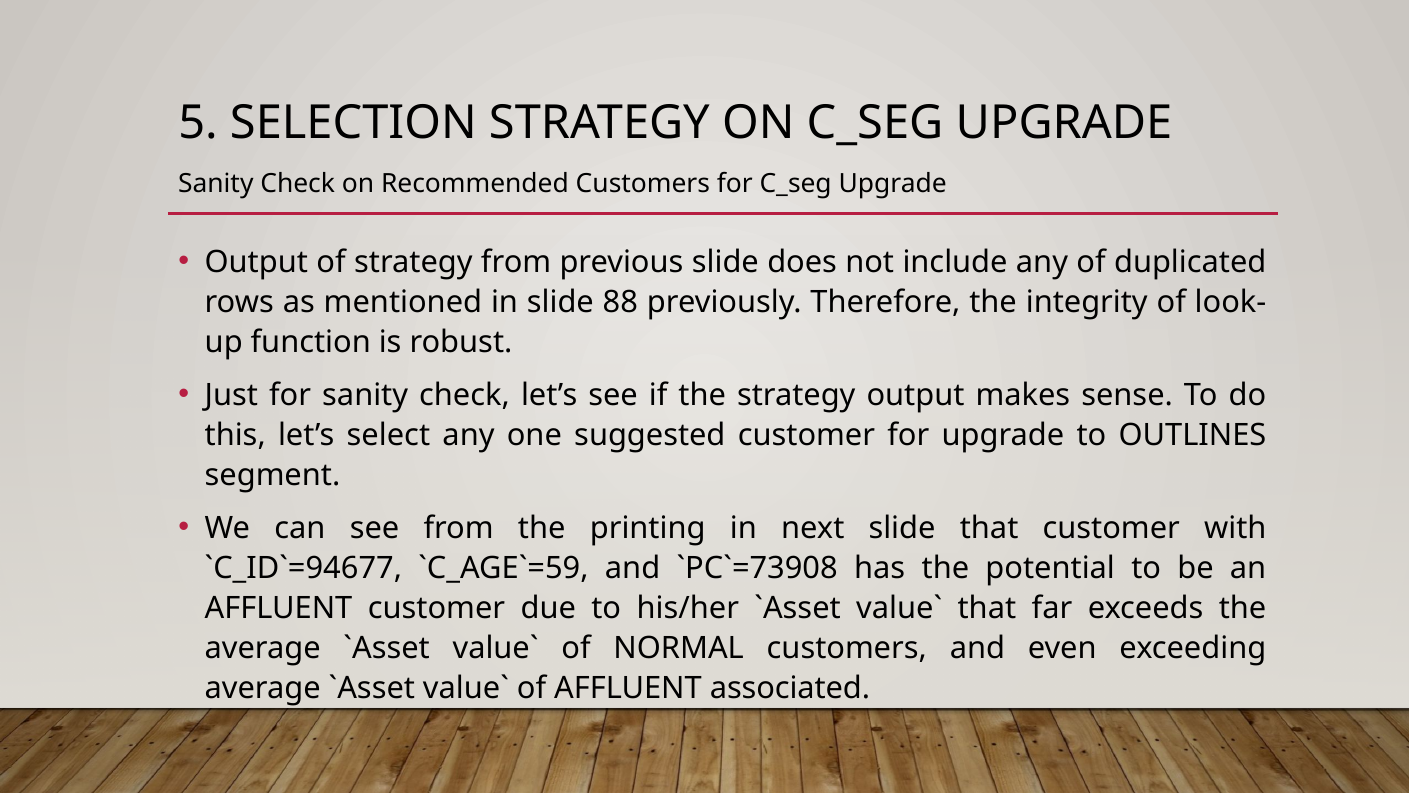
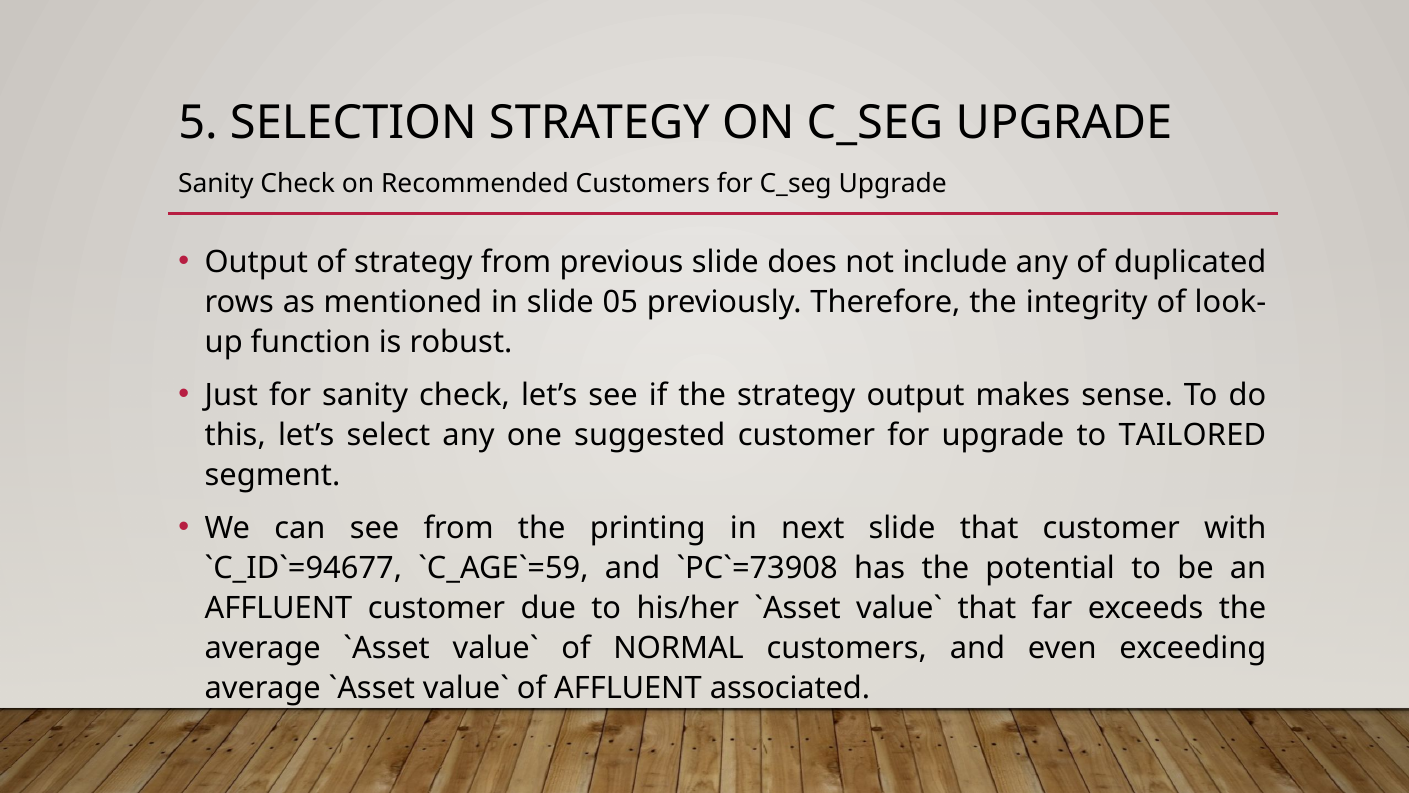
88: 88 -> 05 (620, 302)
OUTLINES: OUTLINES -> TAILORED (1192, 435)
